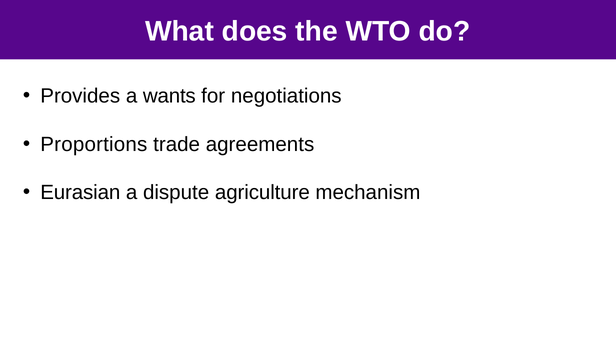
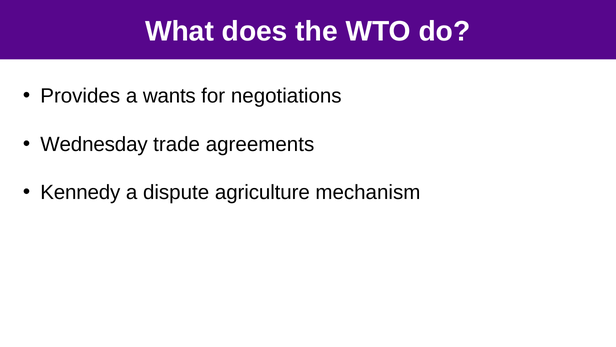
Proportions: Proportions -> Wednesday (94, 144)
Eurasian: Eurasian -> Kennedy (80, 192)
